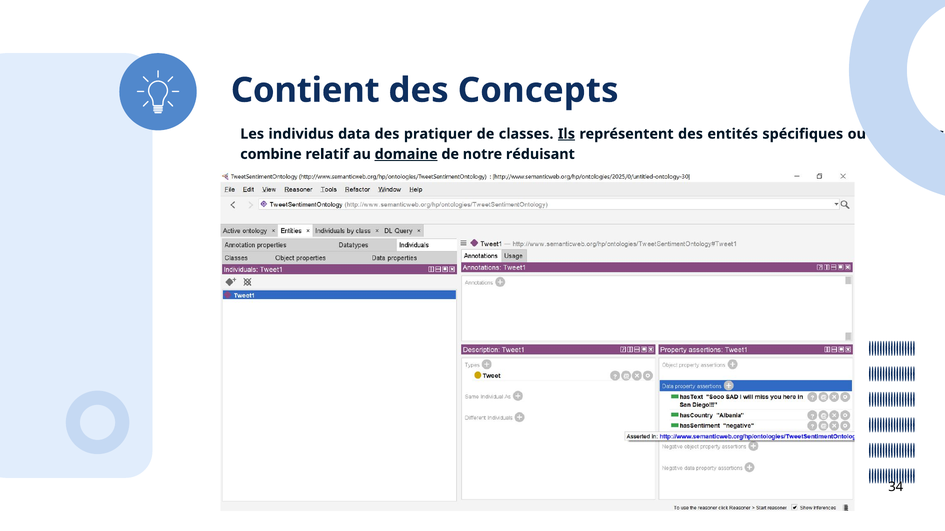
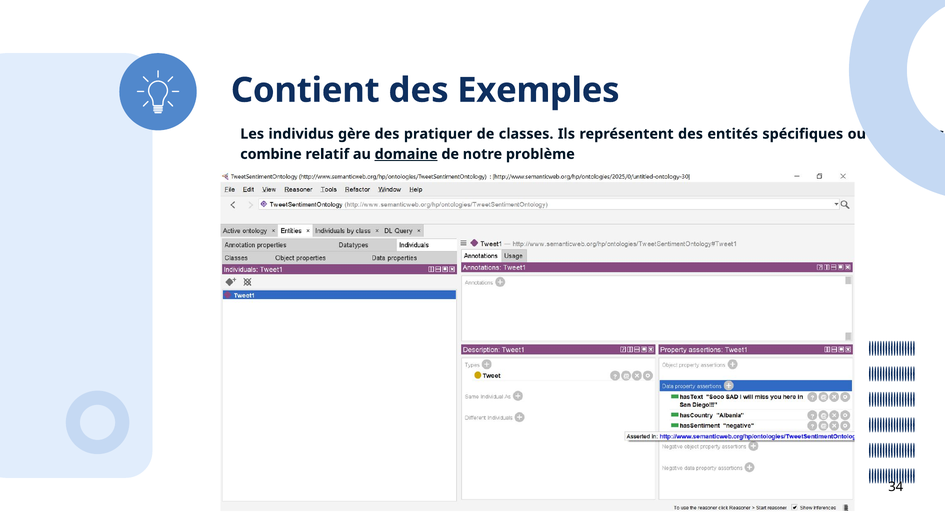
Concepts: Concepts -> Exemples (538, 90)
data: data -> gère (354, 134)
Ils underline: present -> none (566, 134)
réduisant: réduisant -> problème (540, 154)
